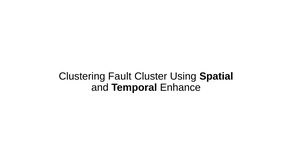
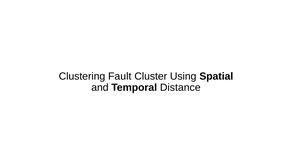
Enhance: Enhance -> Distance (180, 88)
